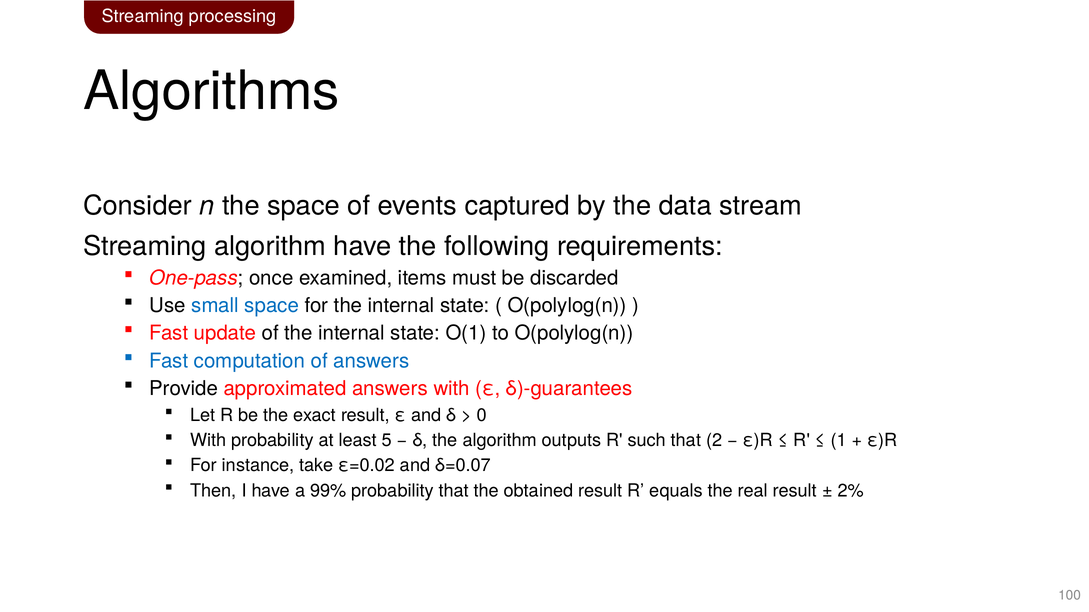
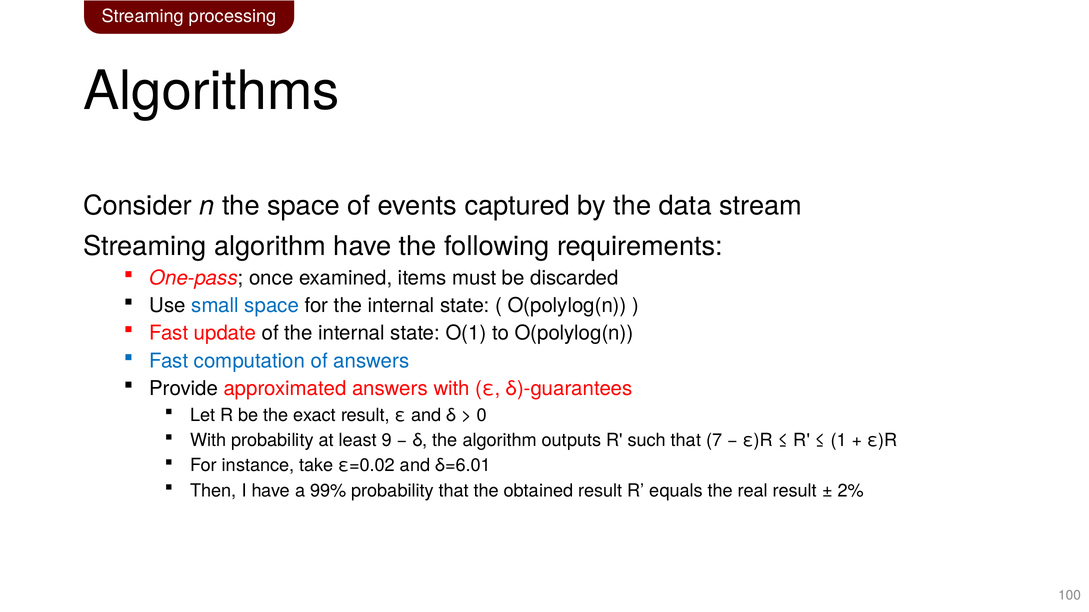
5: 5 -> 9 (387, 441)
2: 2 -> 7 (714, 441)
δ=0.07: δ=0.07 -> δ=6.01 (463, 466)
